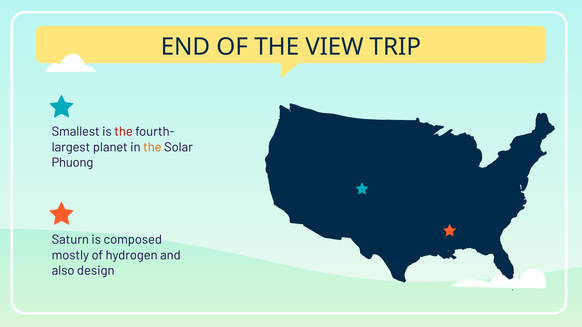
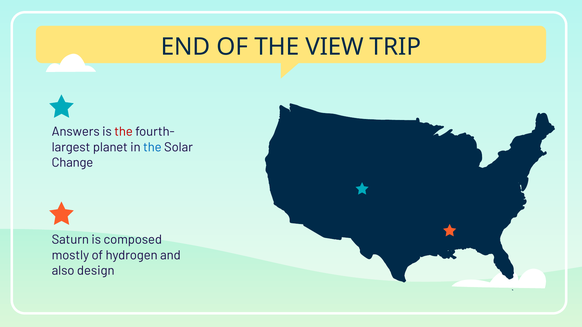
Smallest: Smallest -> Answers (76, 132)
the colour: orange -> blue (152, 147)
Phuong: Phuong -> Change (72, 163)
